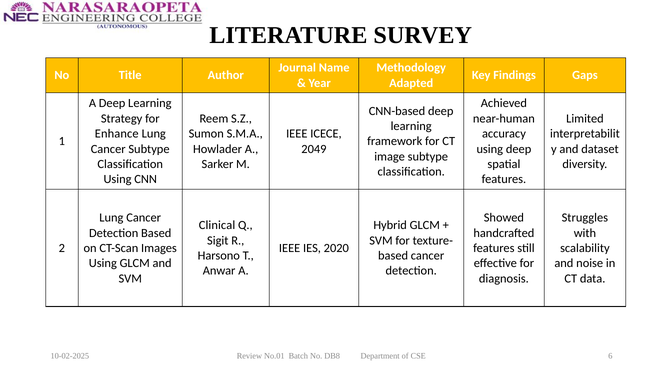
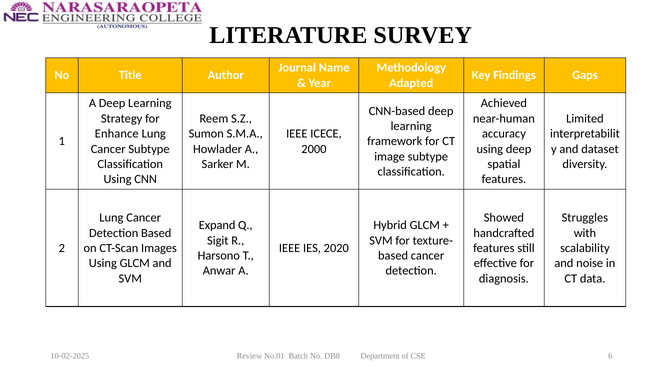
2049: 2049 -> 2000 (314, 149)
Clinical: Clinical -> Expand (217, 225)
